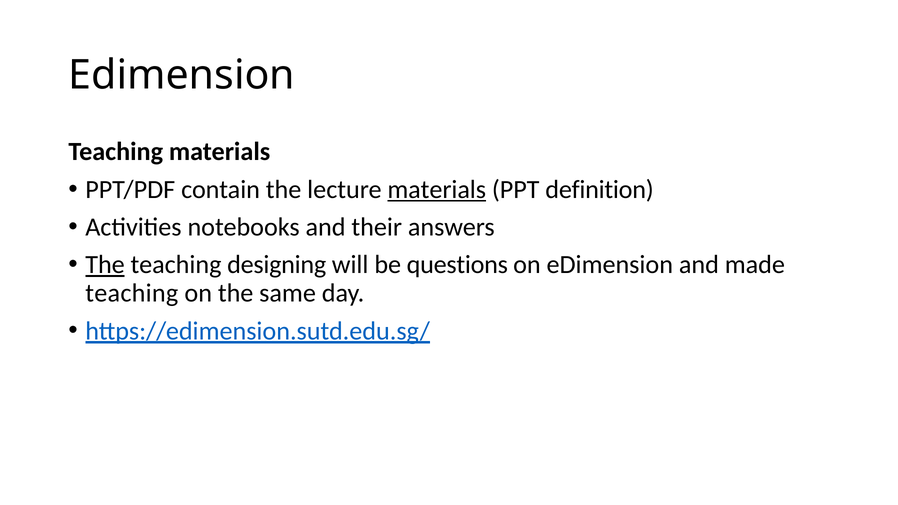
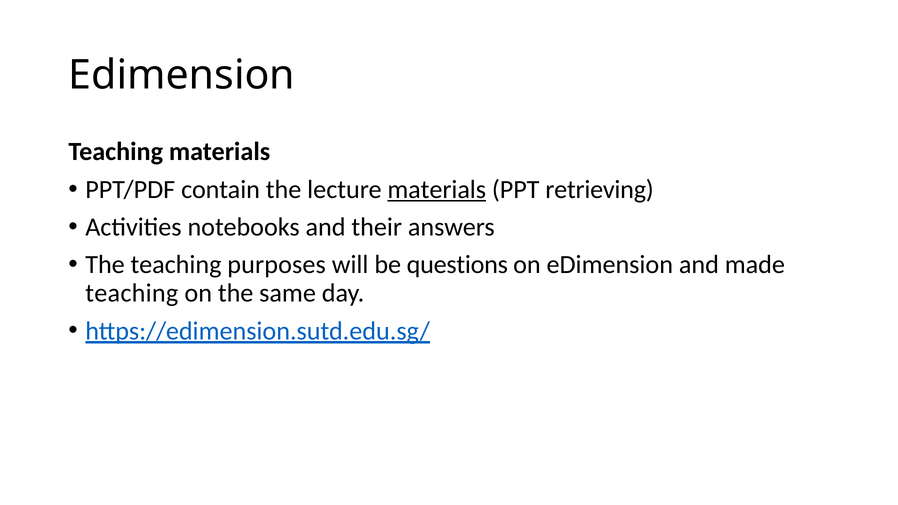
definition: definition -> retrieving (600, 189)
The underline: present -> none (105, 265)
designing: designing -> purposes (277, 265)
